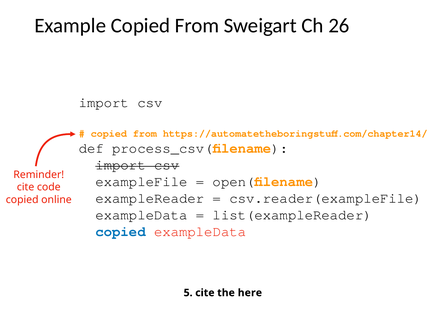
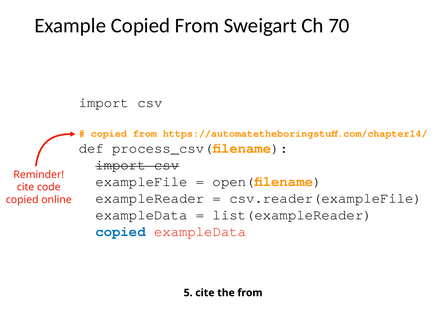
26: 26 -> 70 (339, 26)
the here: here -> from (250, 293)
